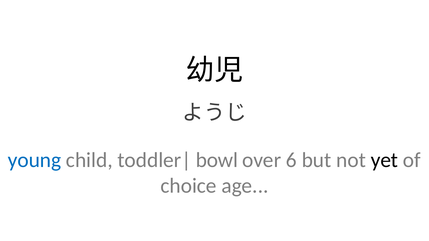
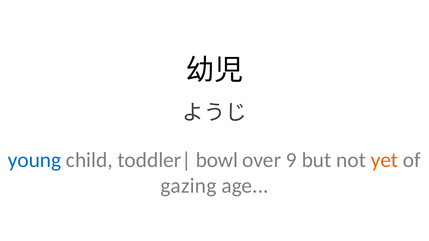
6: 6 -> 9 (291, 160)
yet colour: black -> orange (384, 160)
choice: choice -> gazing (188, 186)
